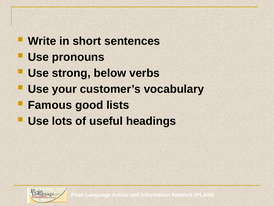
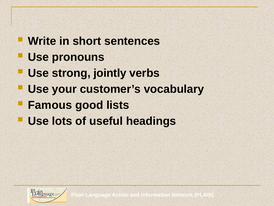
below: below -> jointly (110, 73)
